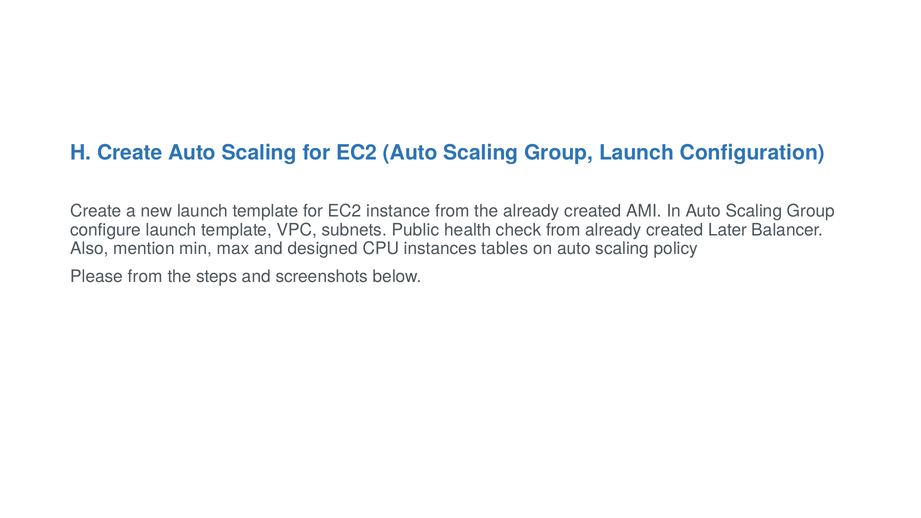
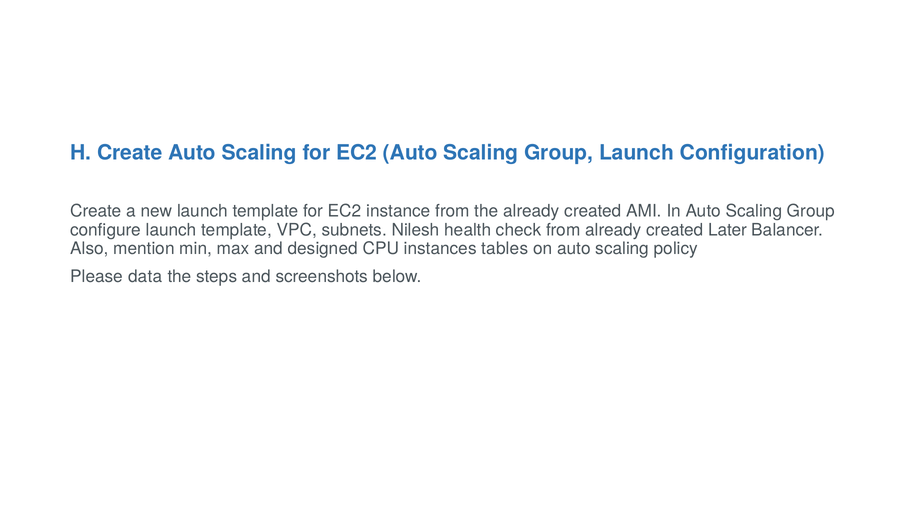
Public: Public -> Nilesh (416, 230)
Please from: from -> data (145, 277)
